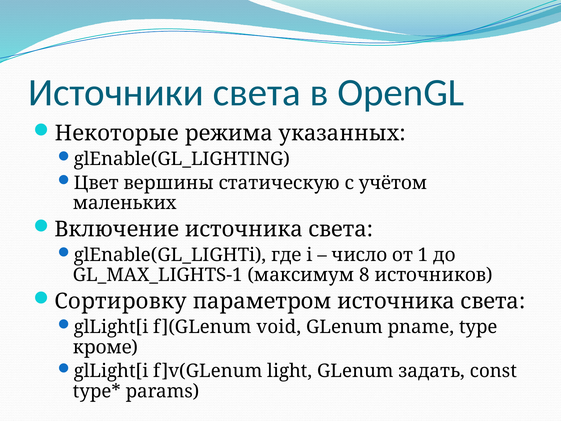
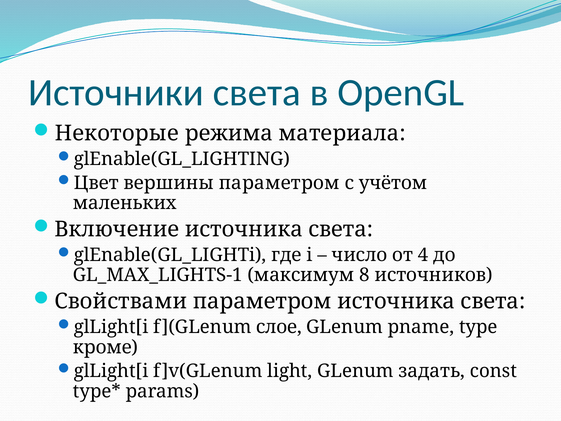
указанных: указанных -> материала (342, 133)
вершины статическую: статическую -> параметром (279, 183)
1: 1 -> 4 (423, 255)
Сортировку: Сортировку -> Свойствами (121, 301)
void: void -> слое (279, 327)
